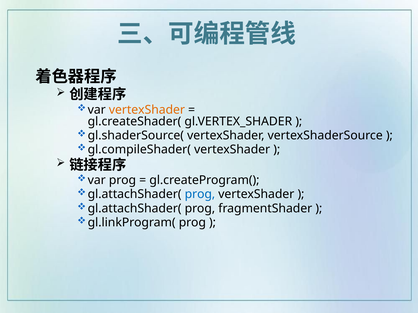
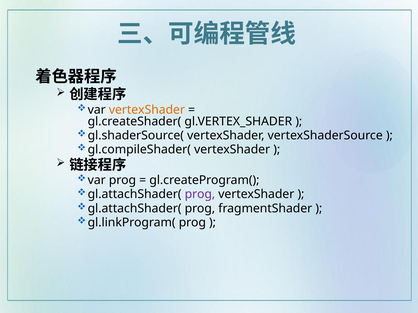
prog colour: blue -> purple (200, 195)
